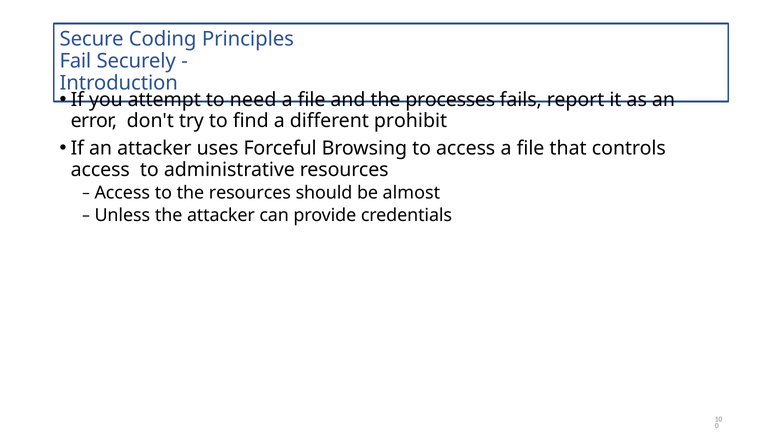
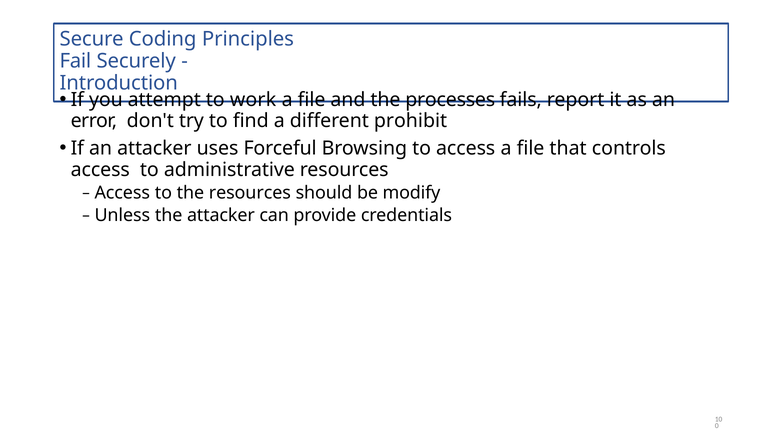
need: need -> work (253, 100)
almost: almost -> modify (411, 193)
